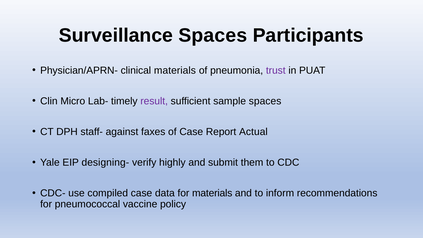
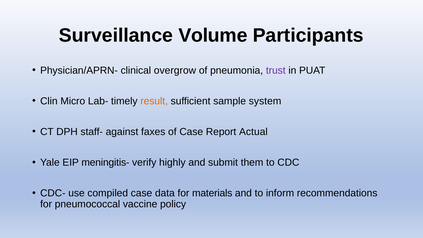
Surveillance Spaces: Spaces -> Volume (213, 36)
clinical materials: materials -> overgrow (175, 70)
result colour: purple -> orange (154, 101)
sample spaces: spaces -> system (265, 101)
designing-: designing- -> meningitis- (105, 162)
